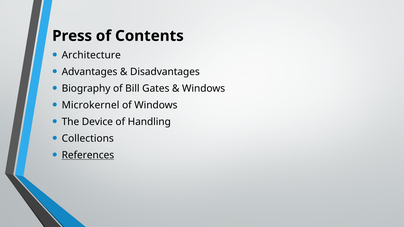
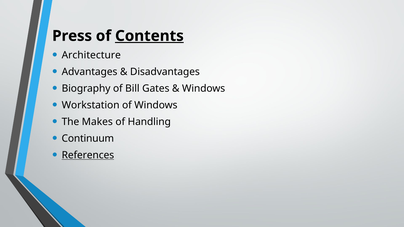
Contents underline: none -> present (149, 36)
Microkernel: Microkernel -> Workstation (91, 105)
Device: Device -> Makes (97, 122)
Collections: Collections -> Continuum (88, 139)
